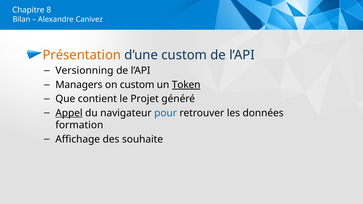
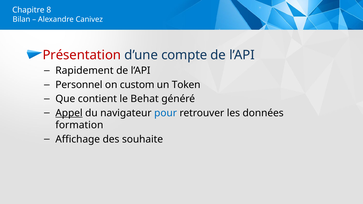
Présentation colour: orange -> red (82, 55)
d’une custom: custom -> compte (184, 55)
Versionning: Versionning -> Rapidement (84, 71)
Managers: Managers -> Personnel (79, 85)
Token underline: present -> none (186, 85)
Projet: Projet -> Behat (145, 99)
